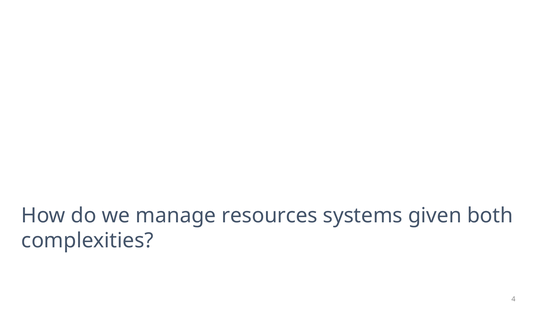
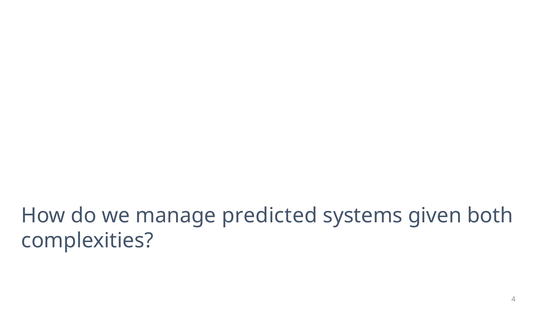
resources: resources -> predicted (269, 215)
